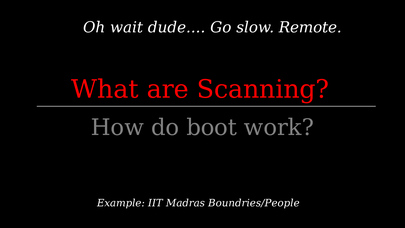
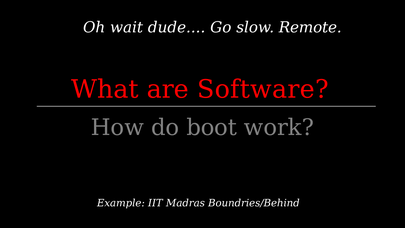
Scanning: Scanning -> Software (263, 89)
Boundries/People: Boundries/People -> Boundries/Behind (254, 203)
